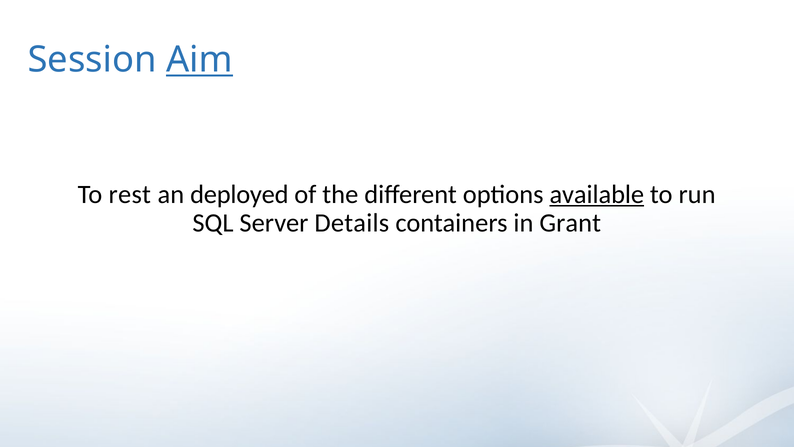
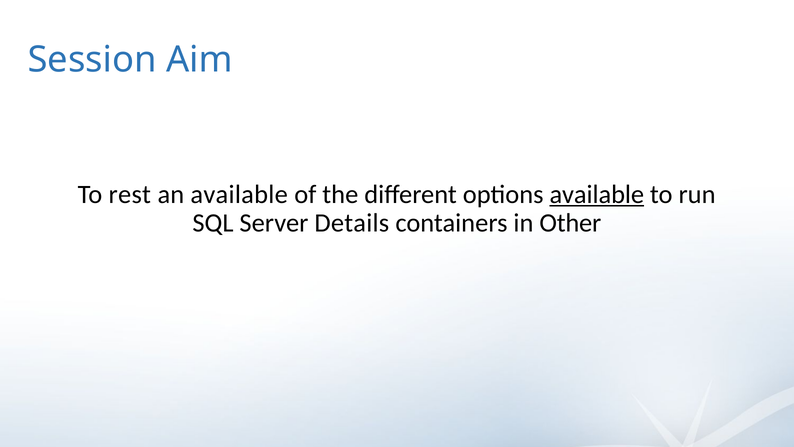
Aim underline: present -> none (199, 60)
an deployed: deployed -> available (239, 194)
Grant: Grant -> Other (570, 223)
